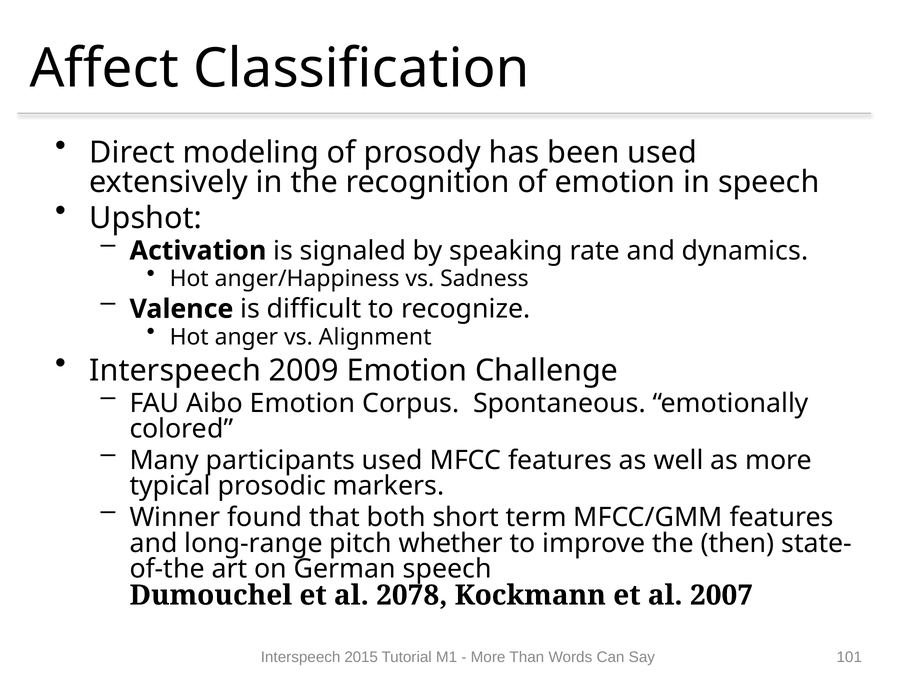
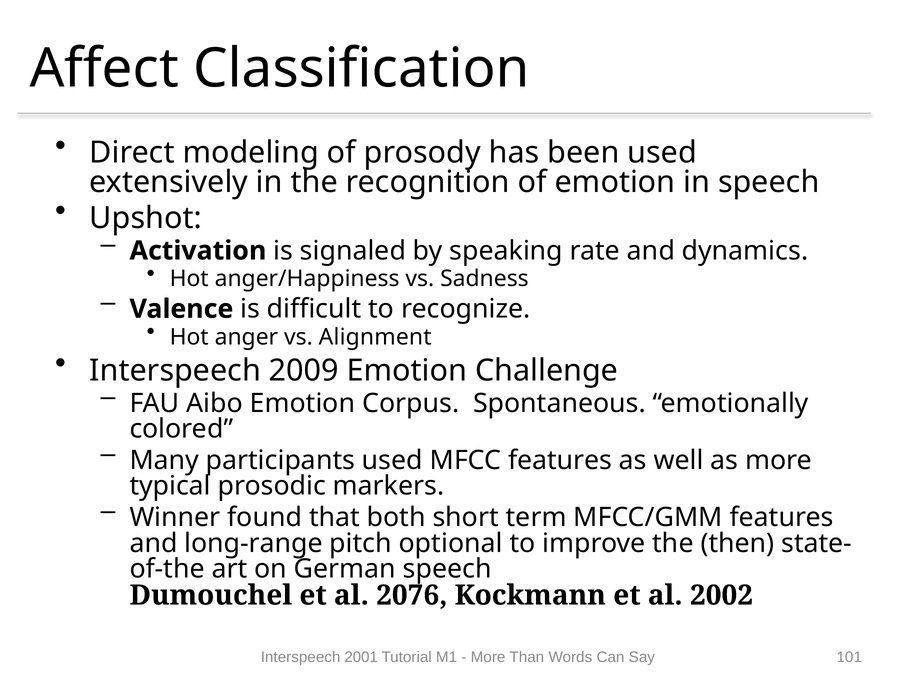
whether: whether -> optional (451, 543)
2078: 2078 -> 2076 (412, 595)
2007: 2007 -> 2002 (721, 595)
2015: 2015 -> 2001 (361, 657)
